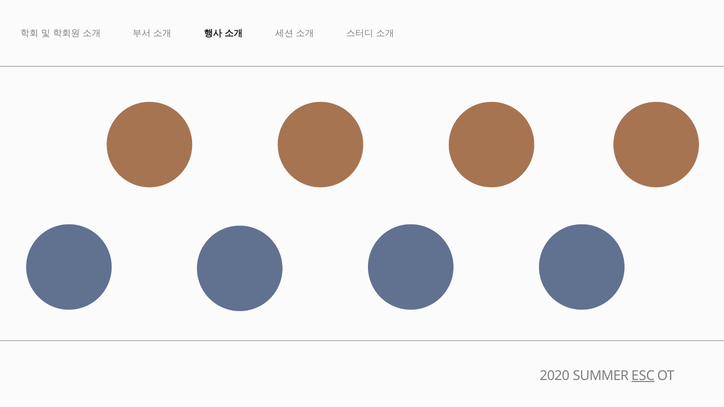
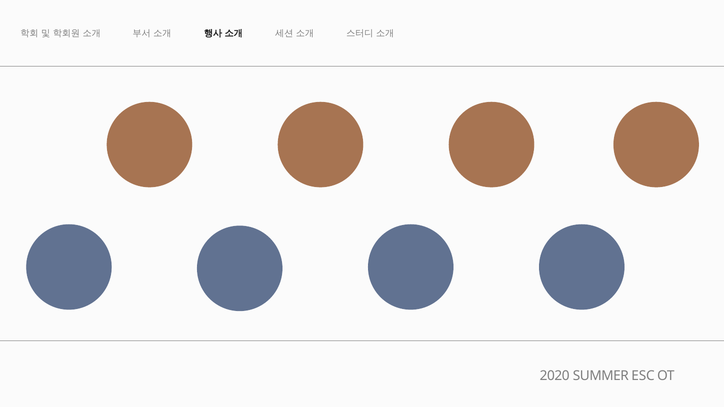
ESC underline: present -> none (643, 376)
